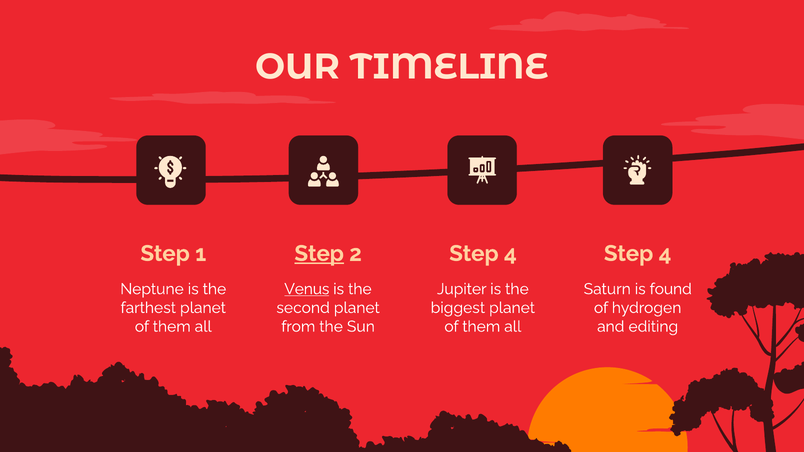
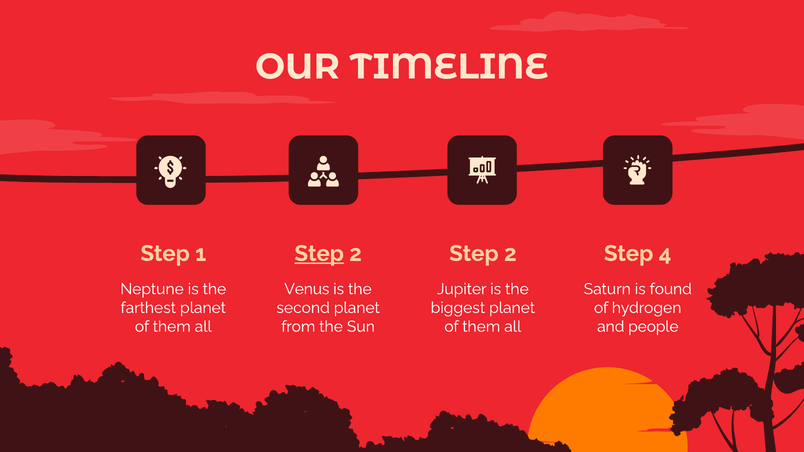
4: 4 -> 2 (510, 254)
Venus underline: present -> none (307, 289)
editing: editing -> people (653, 327)
